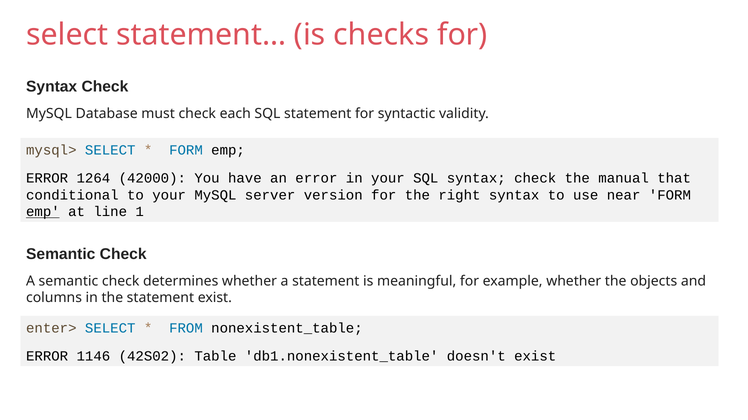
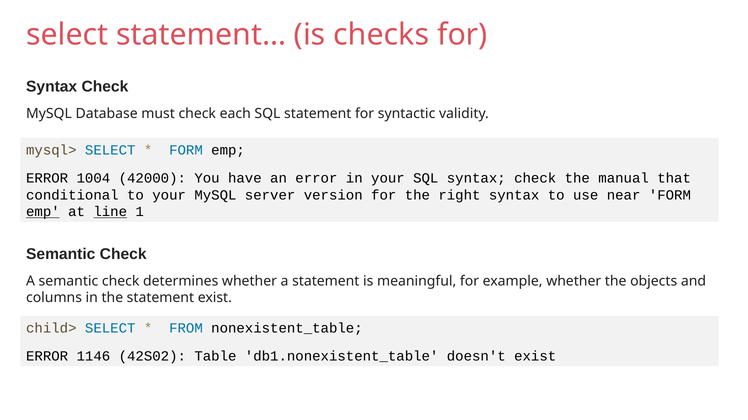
1264: 1264 -> 1004 (93, 178)
line underline: none -> present (110, 212)
enter>: enter> -> child> (51, 329)
